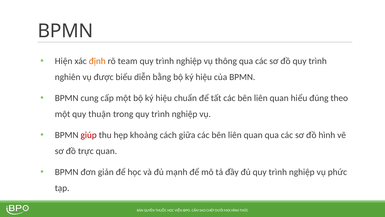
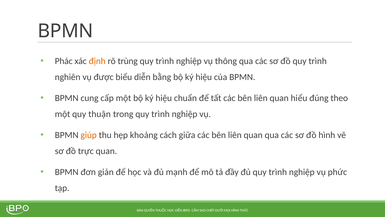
Hiện: Hiện -> Phác (64, 61)
team: team -> trùng (128, 61)
giúp colour: red -> orange (89, 135)
